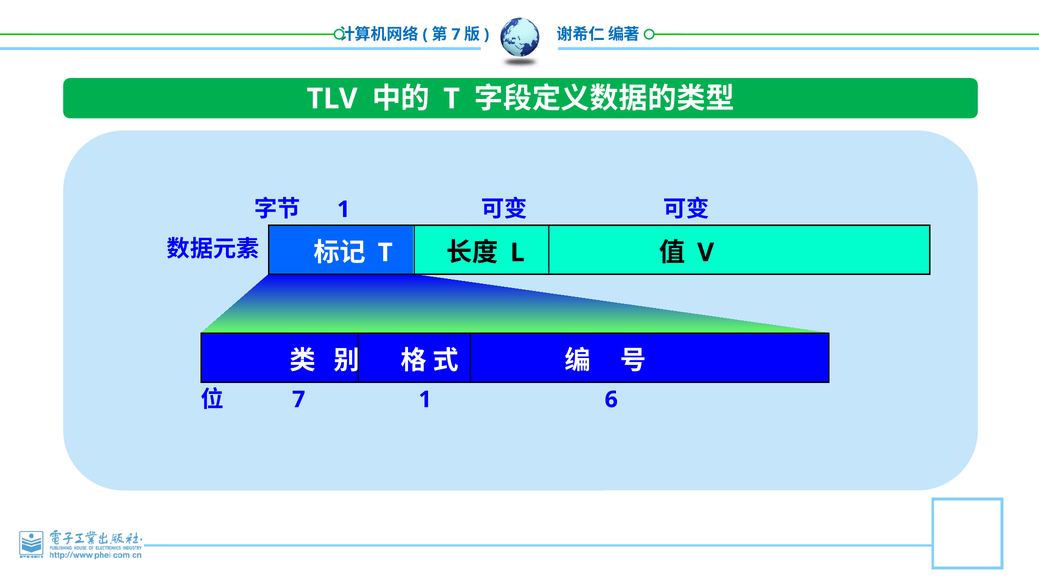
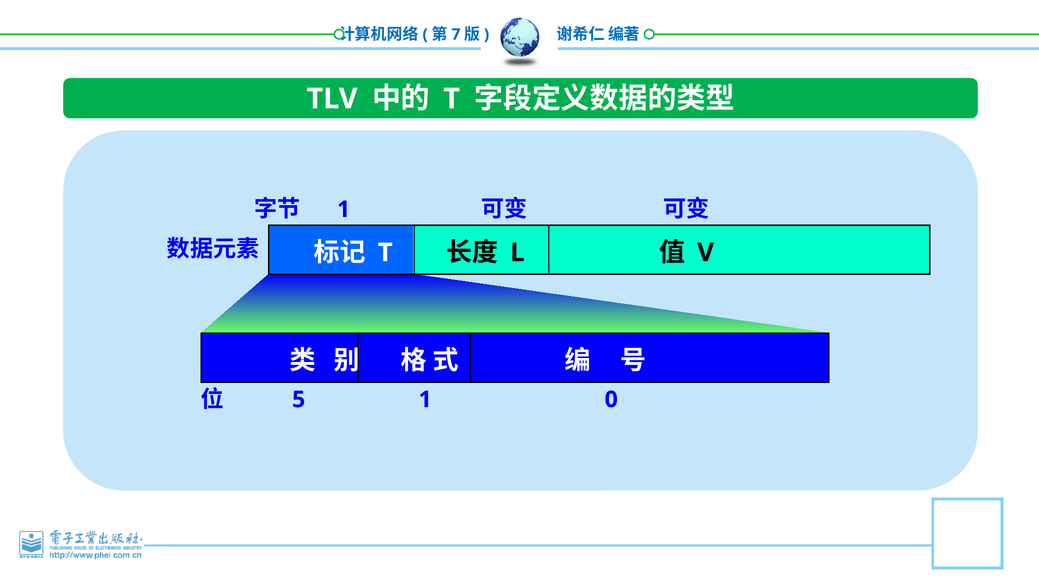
7: 7 -> 5 (299, 400)
6: 6 -> 0 (611, 400)
